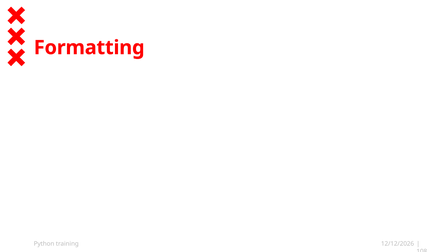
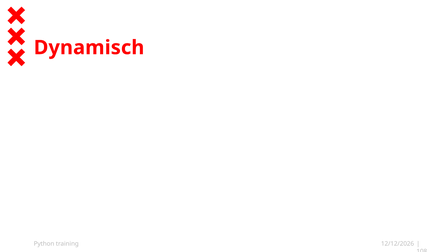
Formatting: Formatting -> Dynamisch (89, 48)
